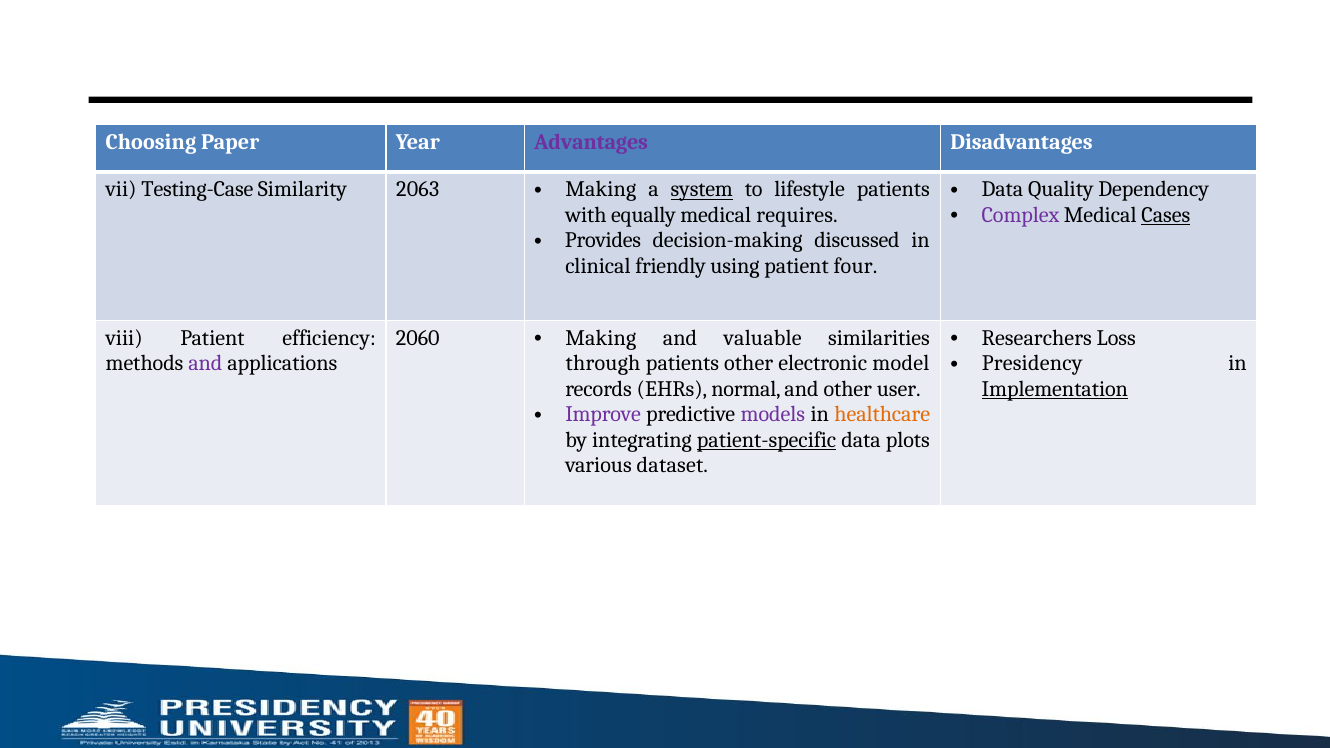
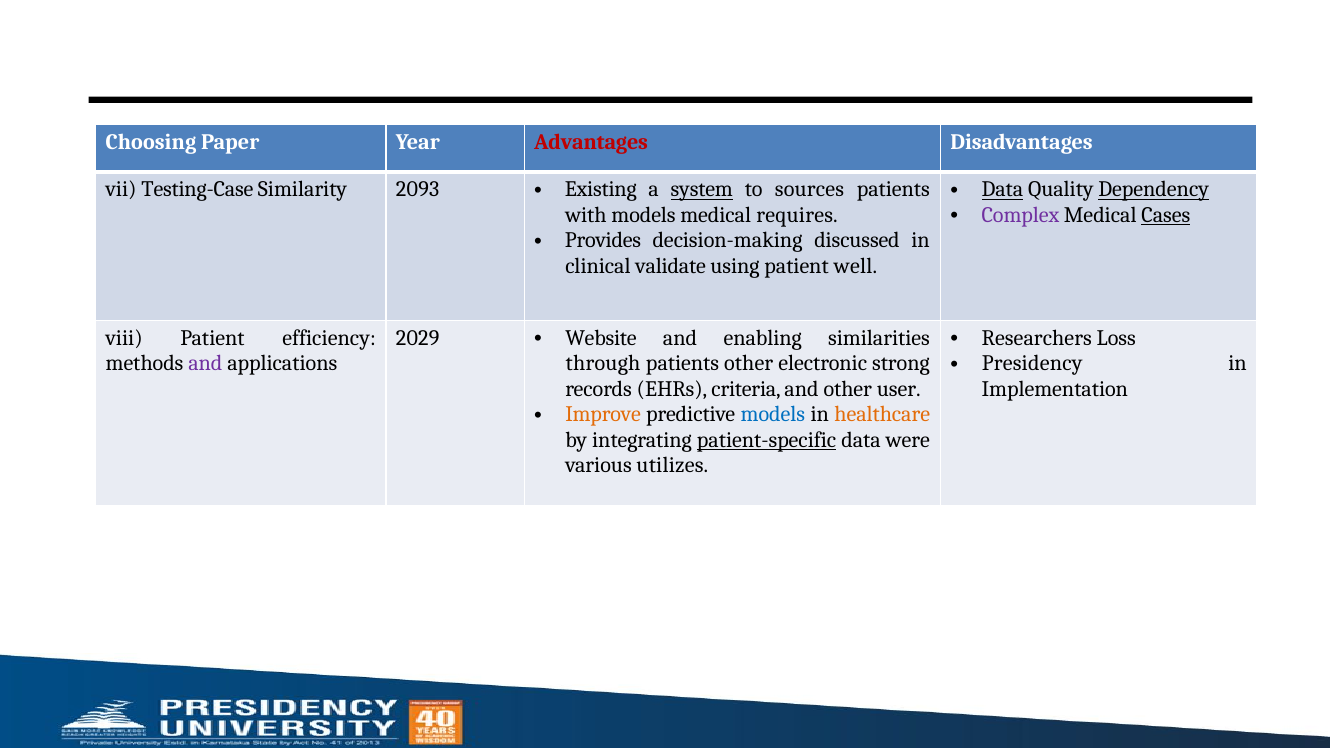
Advantages colour: purple -> red (591, 142)
Data underline: none -> present (1002, 190)
Dependency underline: none -> present (1154, 190)
2063: 2063 -> 2093 (418, 190)
Making: Making -> Existing (601, 190)
lifestyle: lifestyle -> sources (810, 190)
with equally: equally -> models (643, 215)
friendly: friendly -> validate (671, 266)
four: four -> well (856, 266)
2060: 2060 -> 2029 (418, 338)
Making: Making -> Website (601, 338)
valuable: valuable -> enabling (763, 338)
model: model -> strong (901, 364)
normal: normal -> criteria (746, 389)
Implementation underline: present -> none (1055, 389)
Improve colour: purple -> orange (603, 415)
models colour: purple -> blue (773, 415)
plots: plots -> were (908, 440)
dataset: dataset -> utilizes (672, 465)
